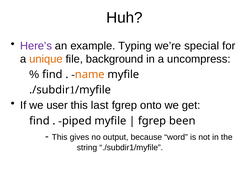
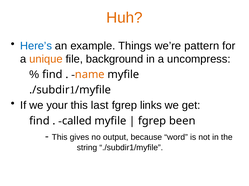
Huh colour: black -> orange (124, 18)
Here’s colour: purple -> blue (36, 46)
Typing: Typing -> Things (135, 46)
special: special -> pattern (202, 46)
user: user -> your (57, 106)
onto: onto -> links (151, 106)
piped: piped -> called (77, 121)
